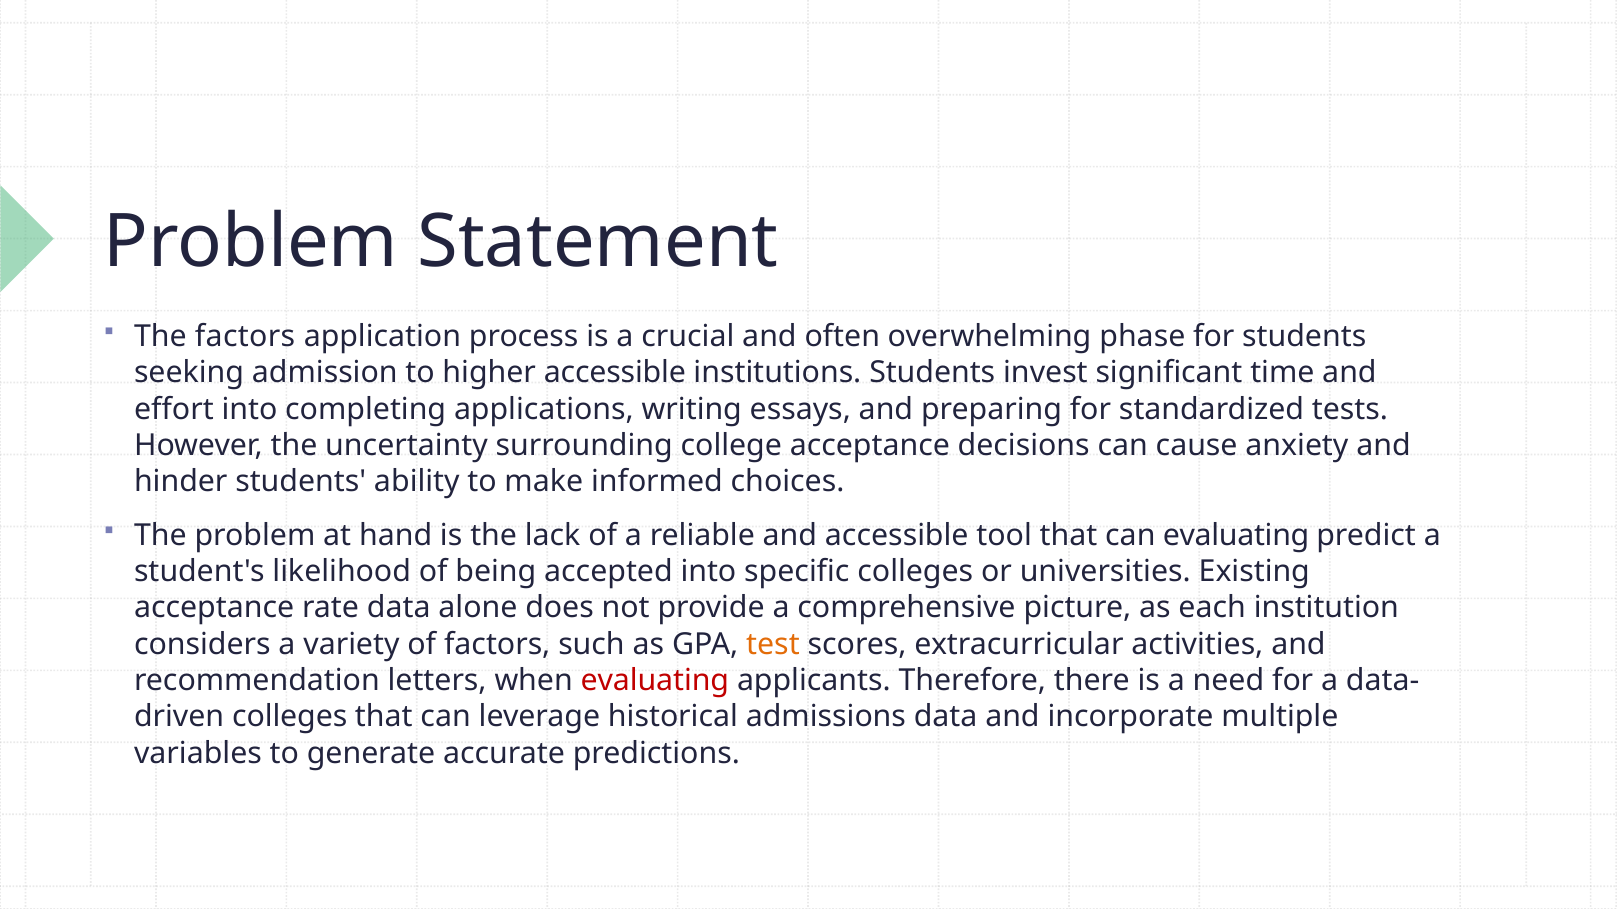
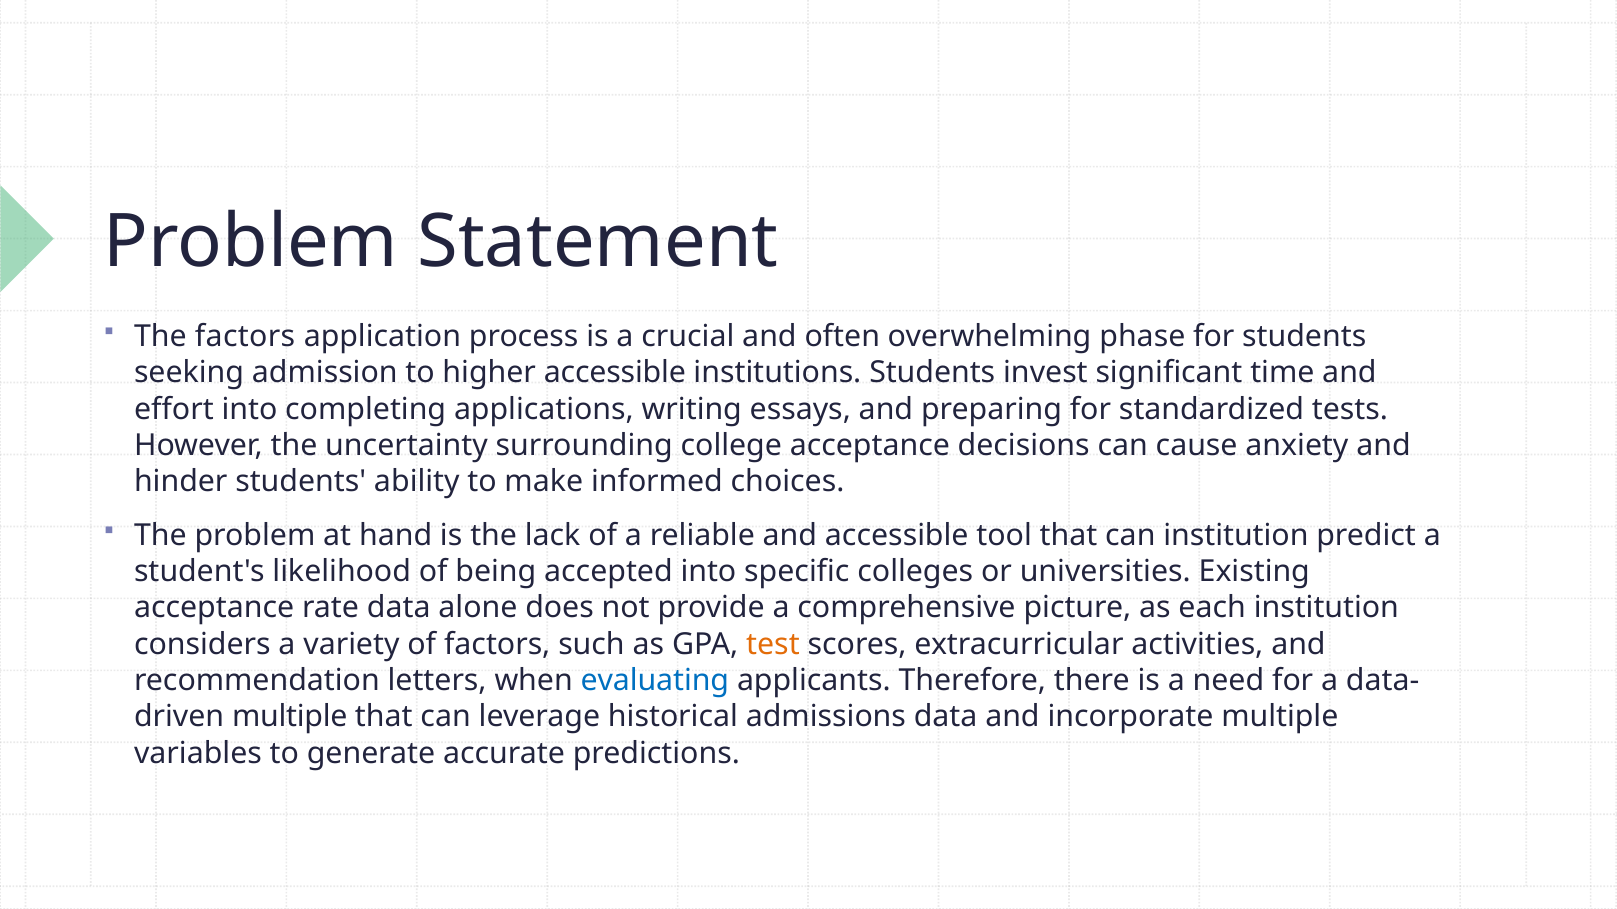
can evaluating: evaluating -> institution (1236, 535)
evaluating colour: red -> blue (655, 681)
colleges: colleges -> multiple (290, 717)
